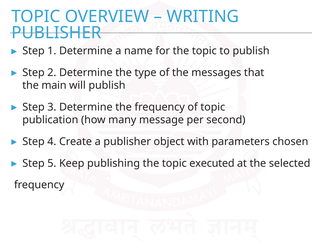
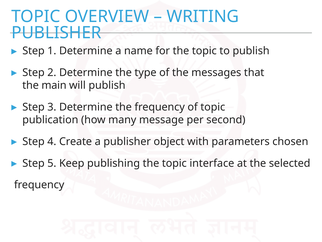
executed: executed -> interface (212, 163)
